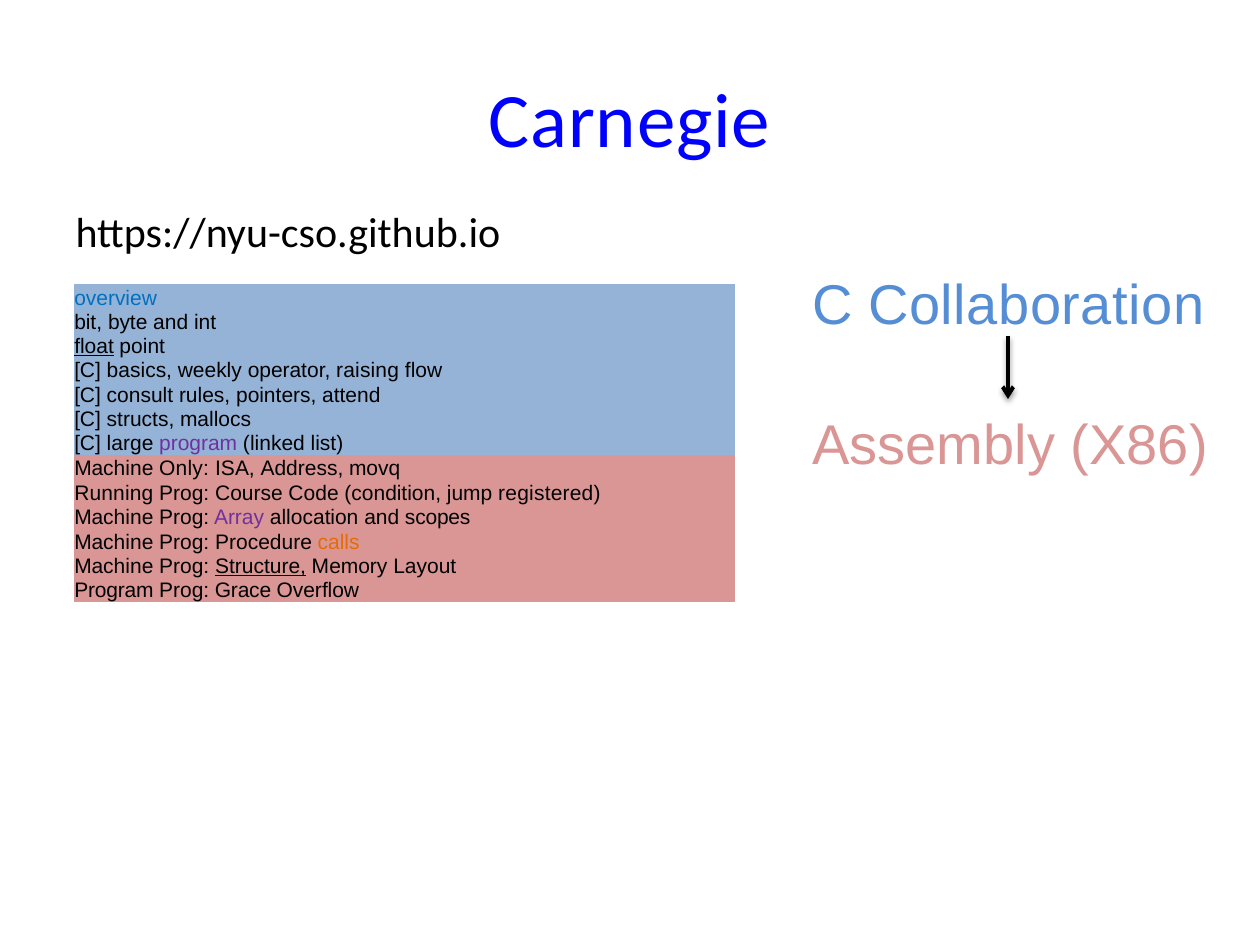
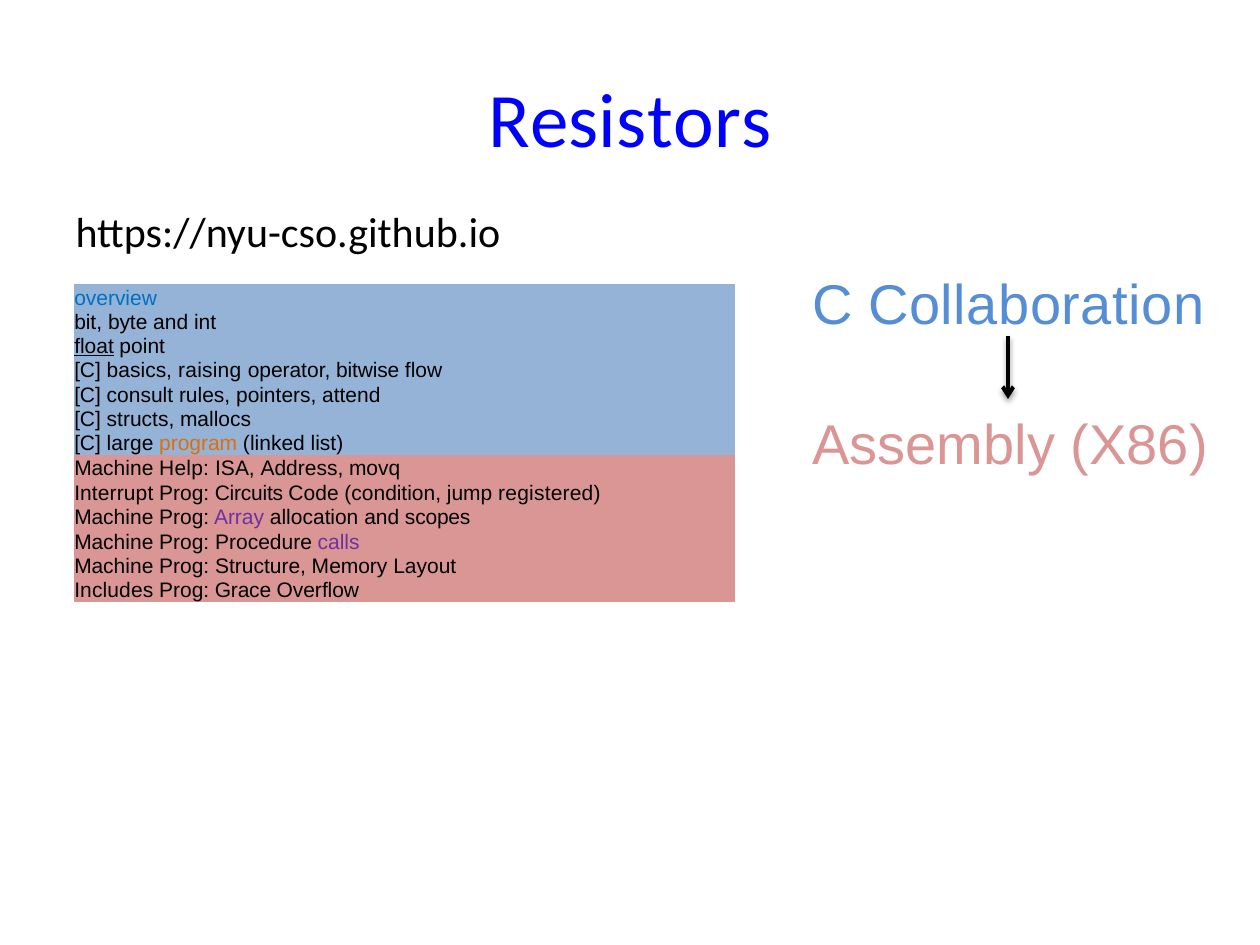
Carnegie: Carnegie -> Resistors (630, 122)
weekly: weekly -> raising (210, 371)
raising: raising -> bitwise (368, 371)
program colour: purple -> orange (198, 444)
Only: Only -> Help (184, 468)
Running: Running -> Interrupt (114, 494)
Course: Course -> Circuits (249, 494)
calls colour: orange -> purple (339, 542)
Structure underline: present -> none (261, 566)
Program: Program -> Includes (114, 591)
